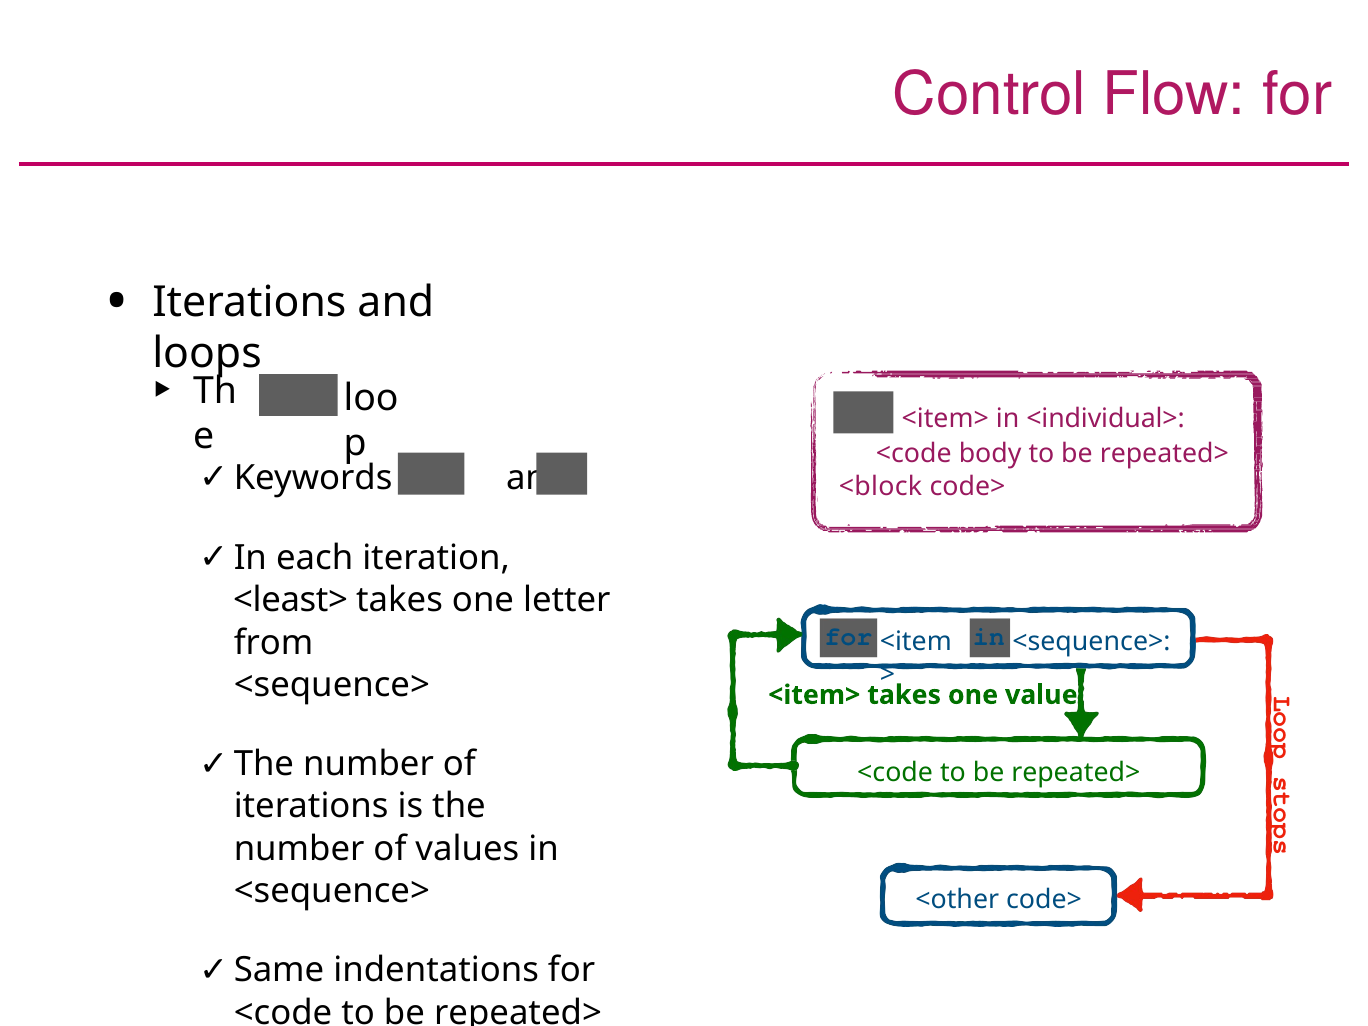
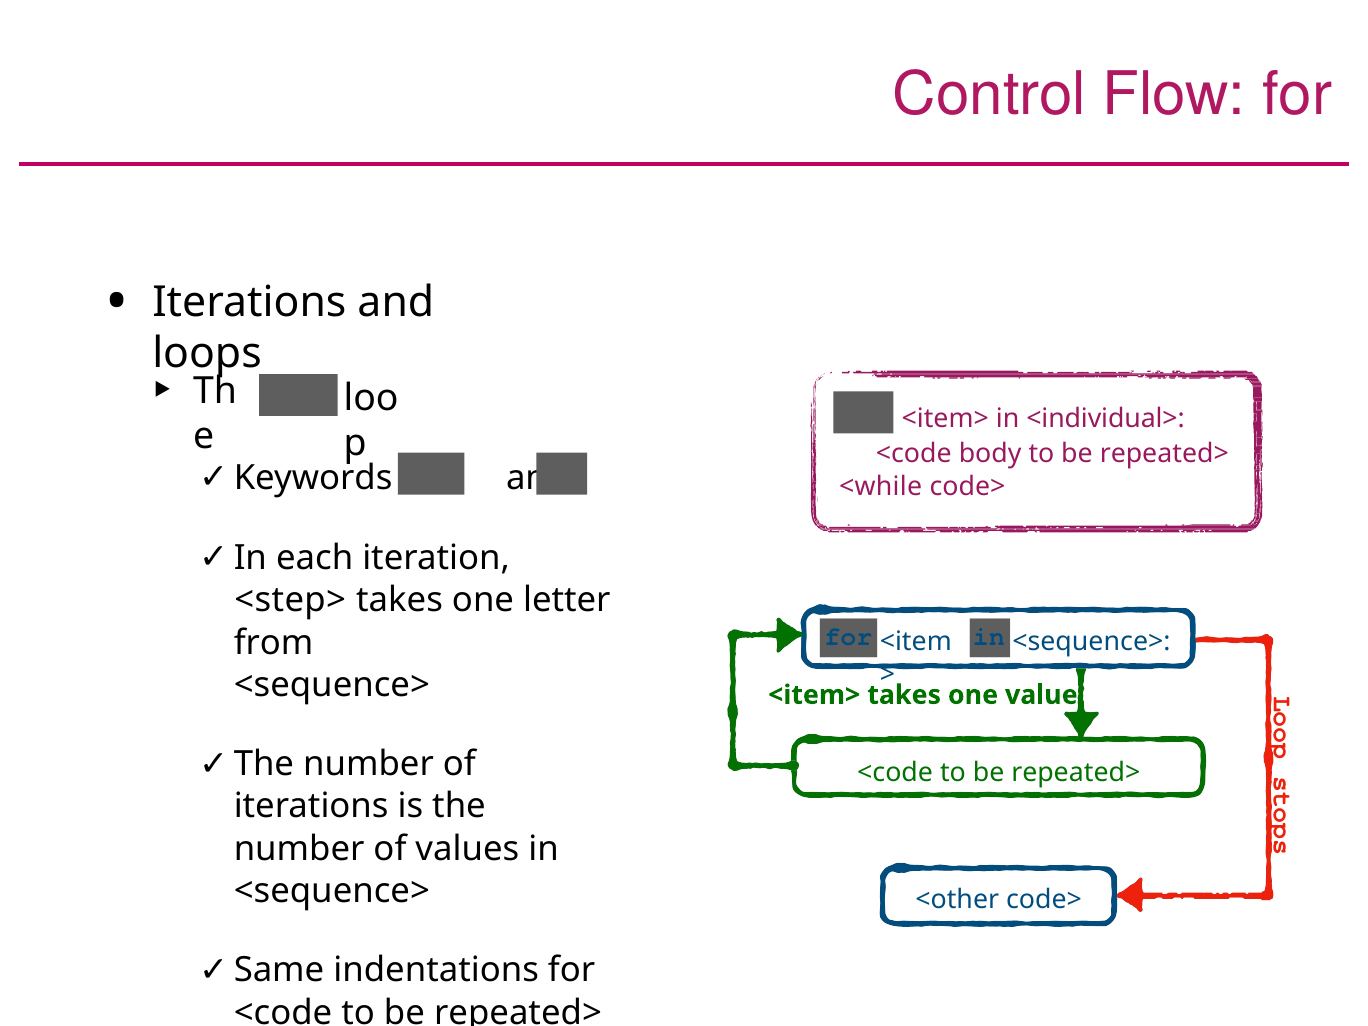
<block: <block -> <while (881, 487)
<least>: <least> -> <step> (290, 600)
